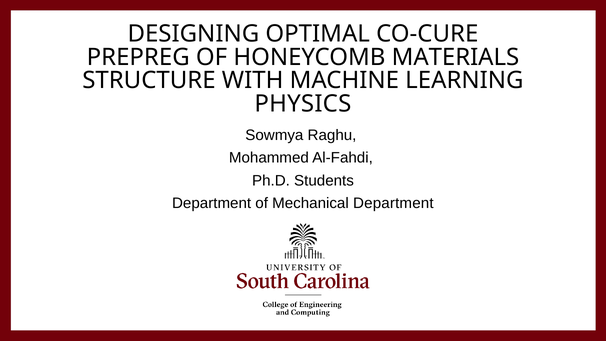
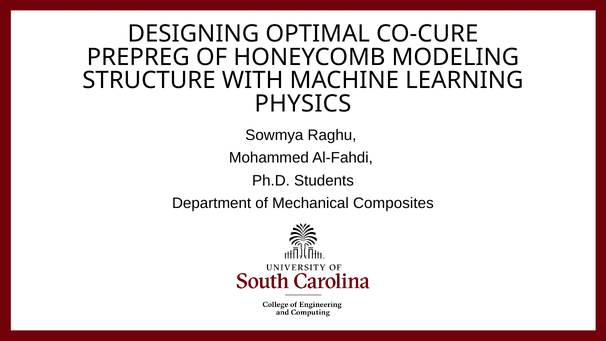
MATERIALS: MATERIALS -> MODELING (455, 57)
Mechanical Department: Department -> Composites (393, 203)
